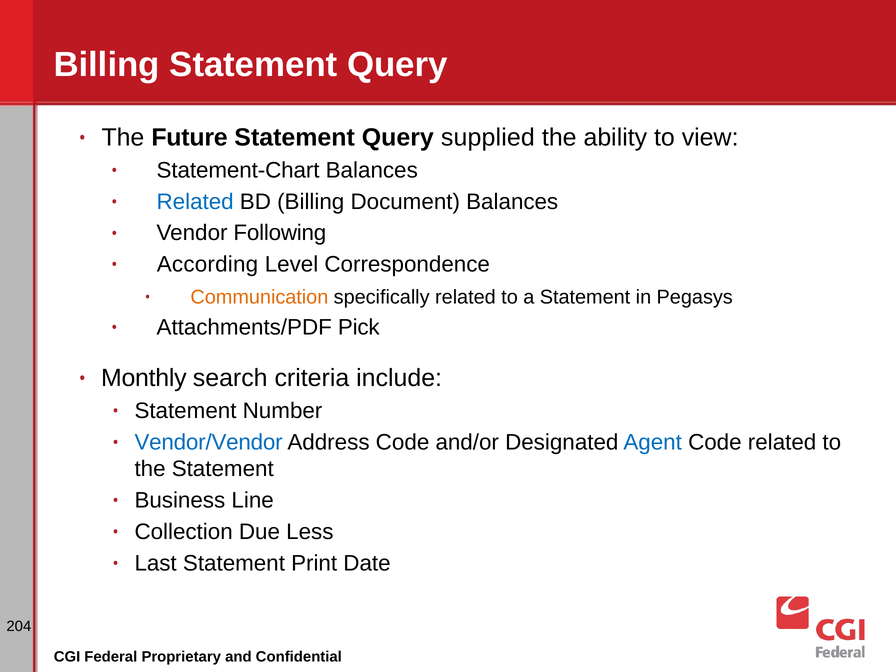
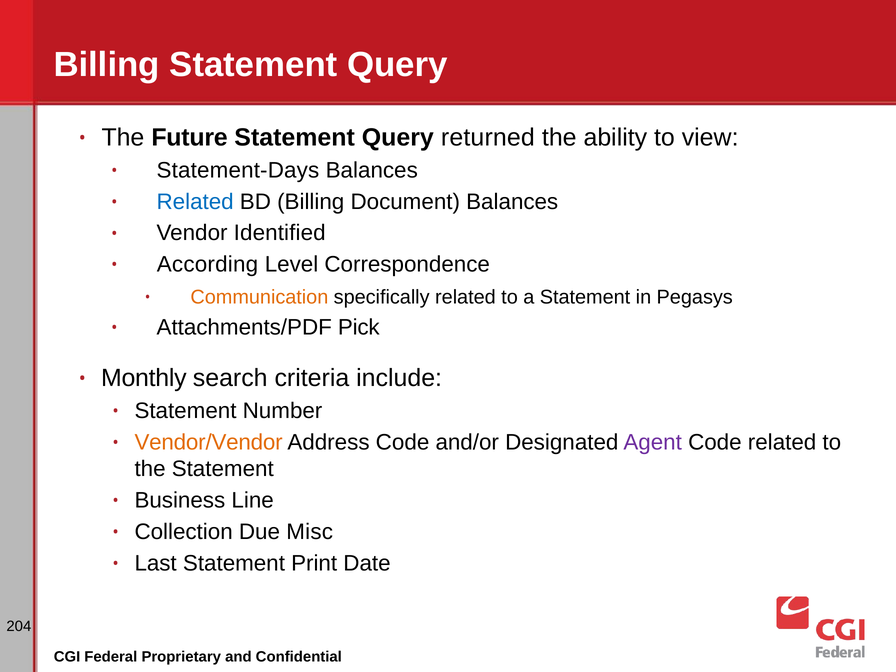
supplied: supplied -> returned (488, 138)
Statement-Chart: Statement-Chart -> Statement-Days (238, 170)
Following: Following -> Identified (280, 233)
Vendor/Vendor colour: blue -> orange (209, 442)
Agent colour: blue -> purple (653, 442)
Less: Less -> Misc (310, 532)
